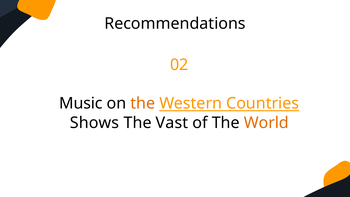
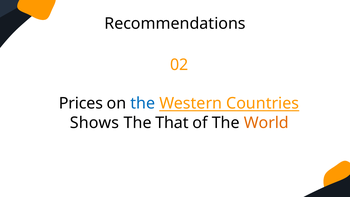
Music: Music -> Prices (81, 103)
the colour: orange -> blue (143, 103)
Vast: Vast -> That (172, 123)
